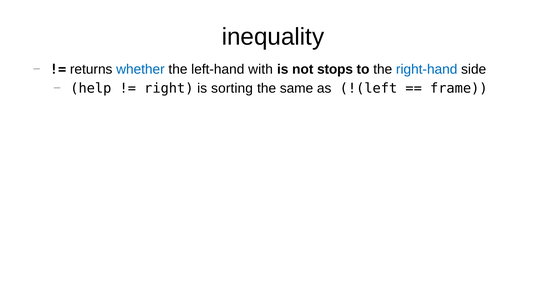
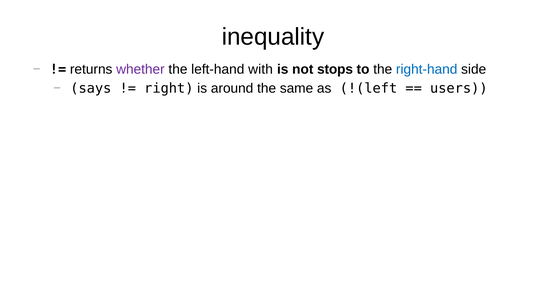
whether colour: blue -> purple (140, 69)
help: help -> says (91, 89)
sorting: sorting -> around (232, 89)
frame: frame -> users (459, 89)
